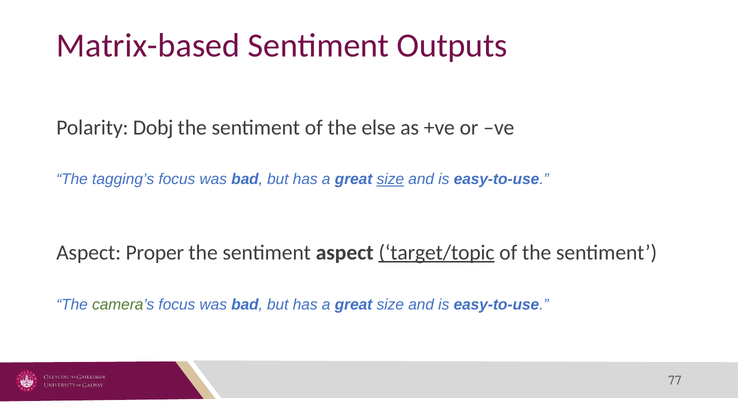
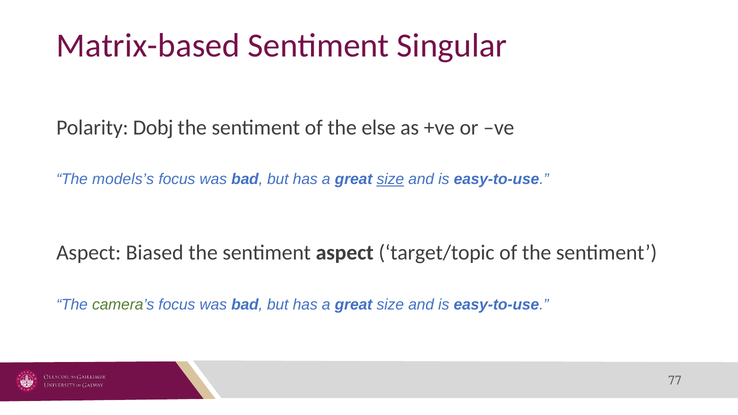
Outputs: Outputs -> Singular (452, 46)
tagging’s: tagging’s -> models’s (123, 179)
Proper: Proper -> Biased (155, 253)
target/topic underline: present -> none (437, 253)
